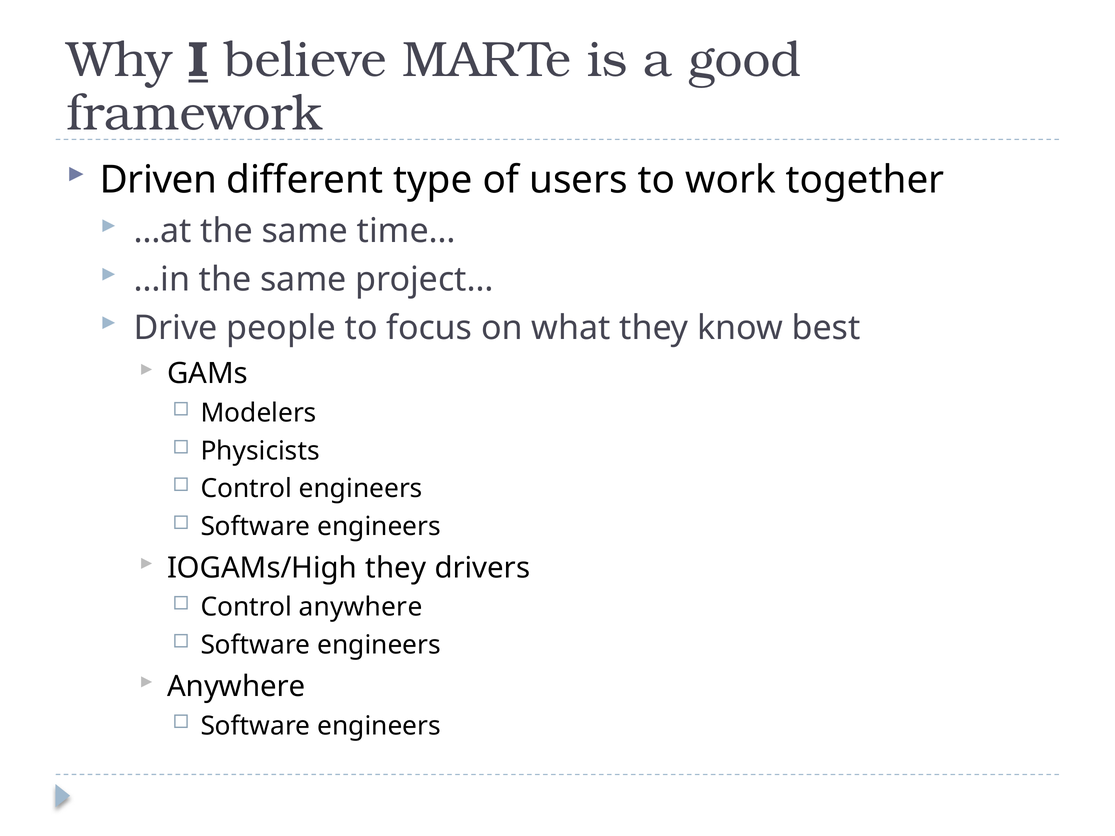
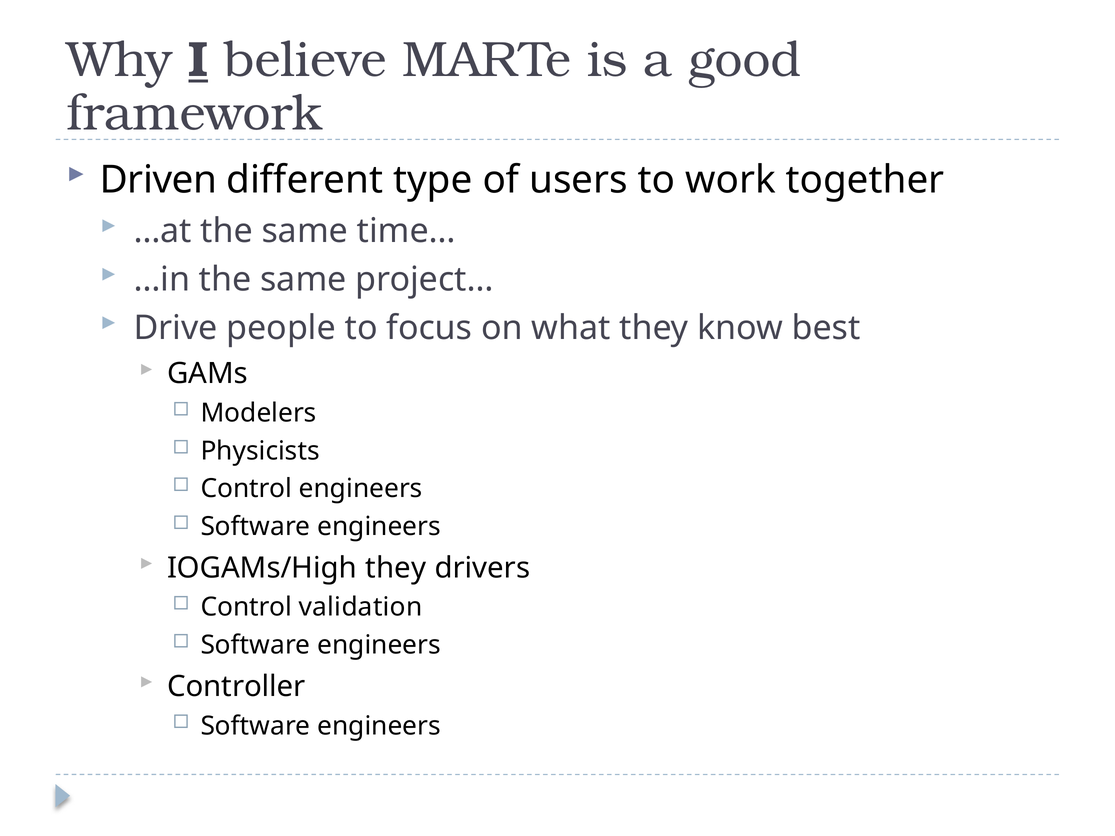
Control anywhere: anywhere -> validation (361, 607)
Anywhere: Anywhere -> Controller (236, 687)
